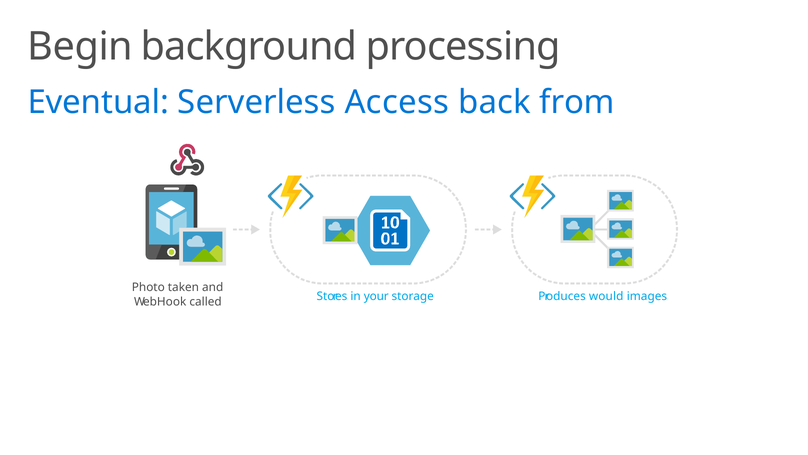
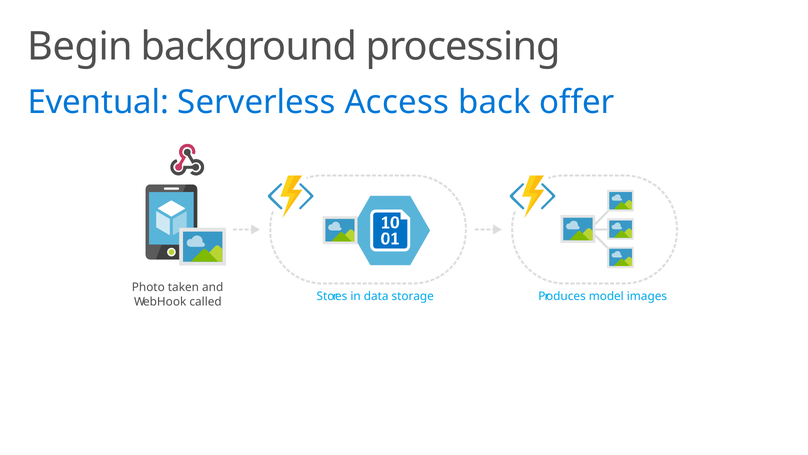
from: from -> offer (577, 102)
your: your -> data (376, 296)
would: would -> model (606, 296)
